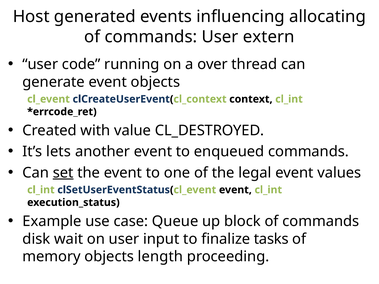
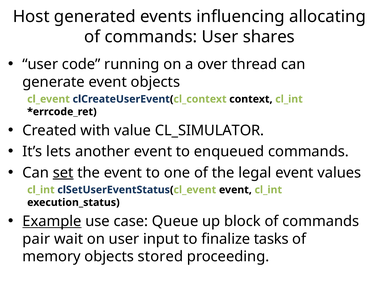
extern: extern -> shares (269, 37)
CL_DESTROYED: CL_DESTROYED -> CL_SIMULATOR (209, 131)
Example underline: none -> present (52, 221)
disk: disk -> pair (36, 239)
length: length -> stored (160, 257)
